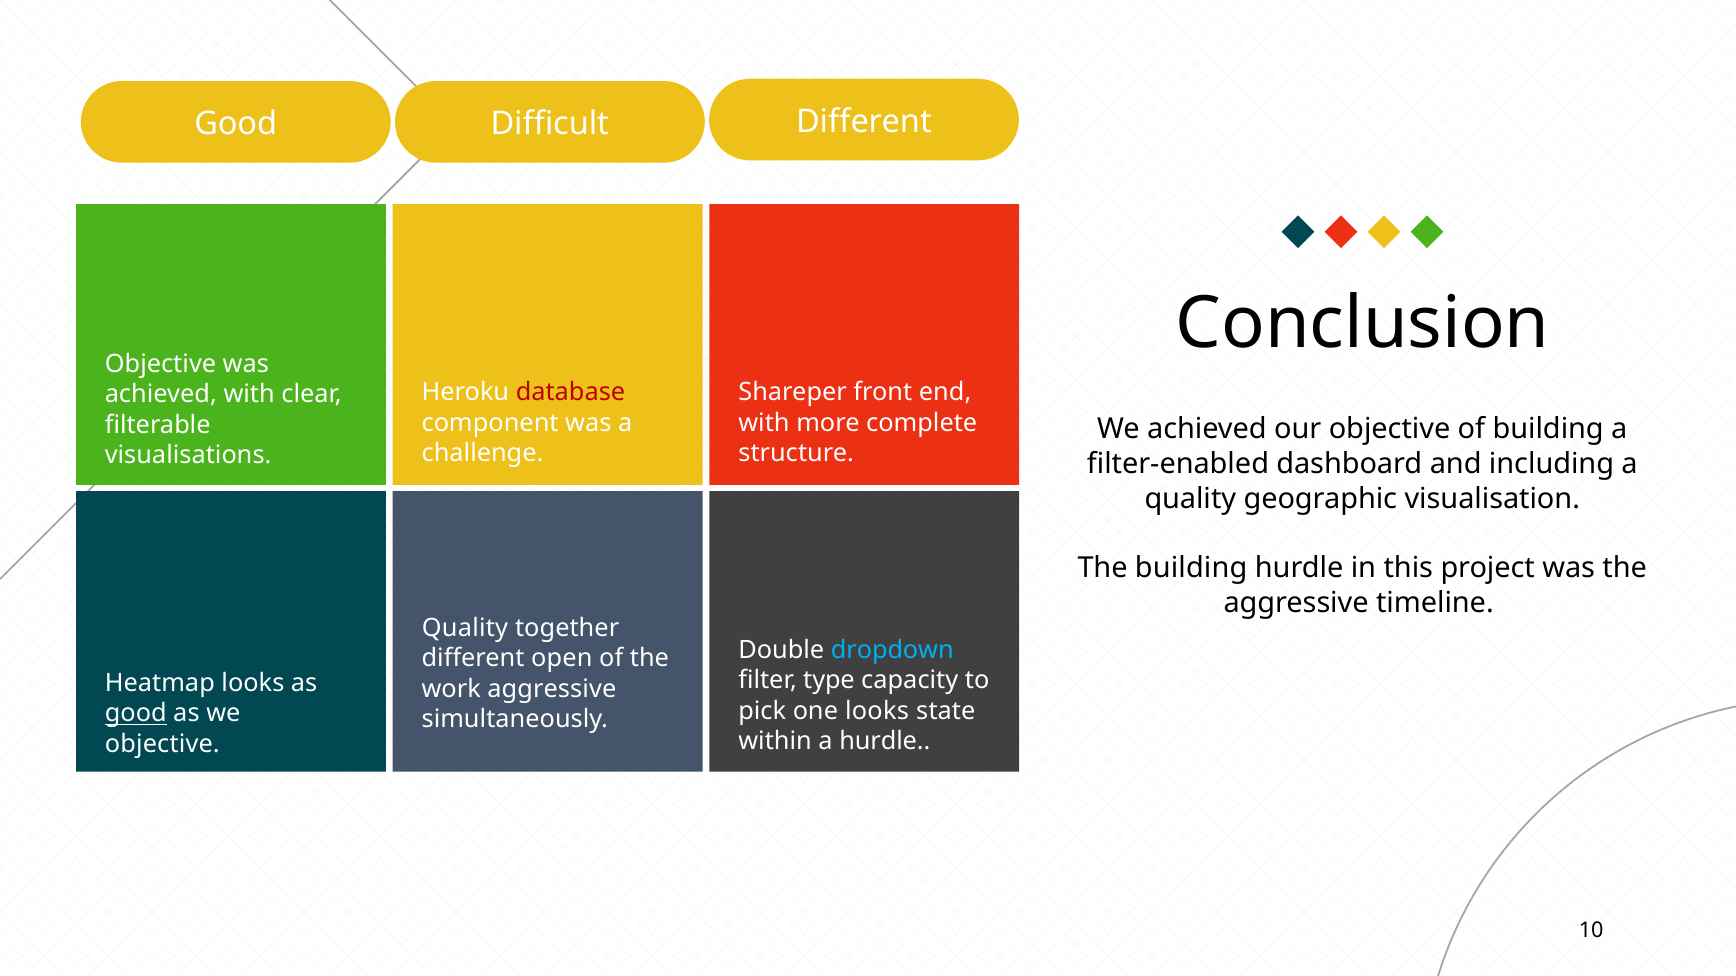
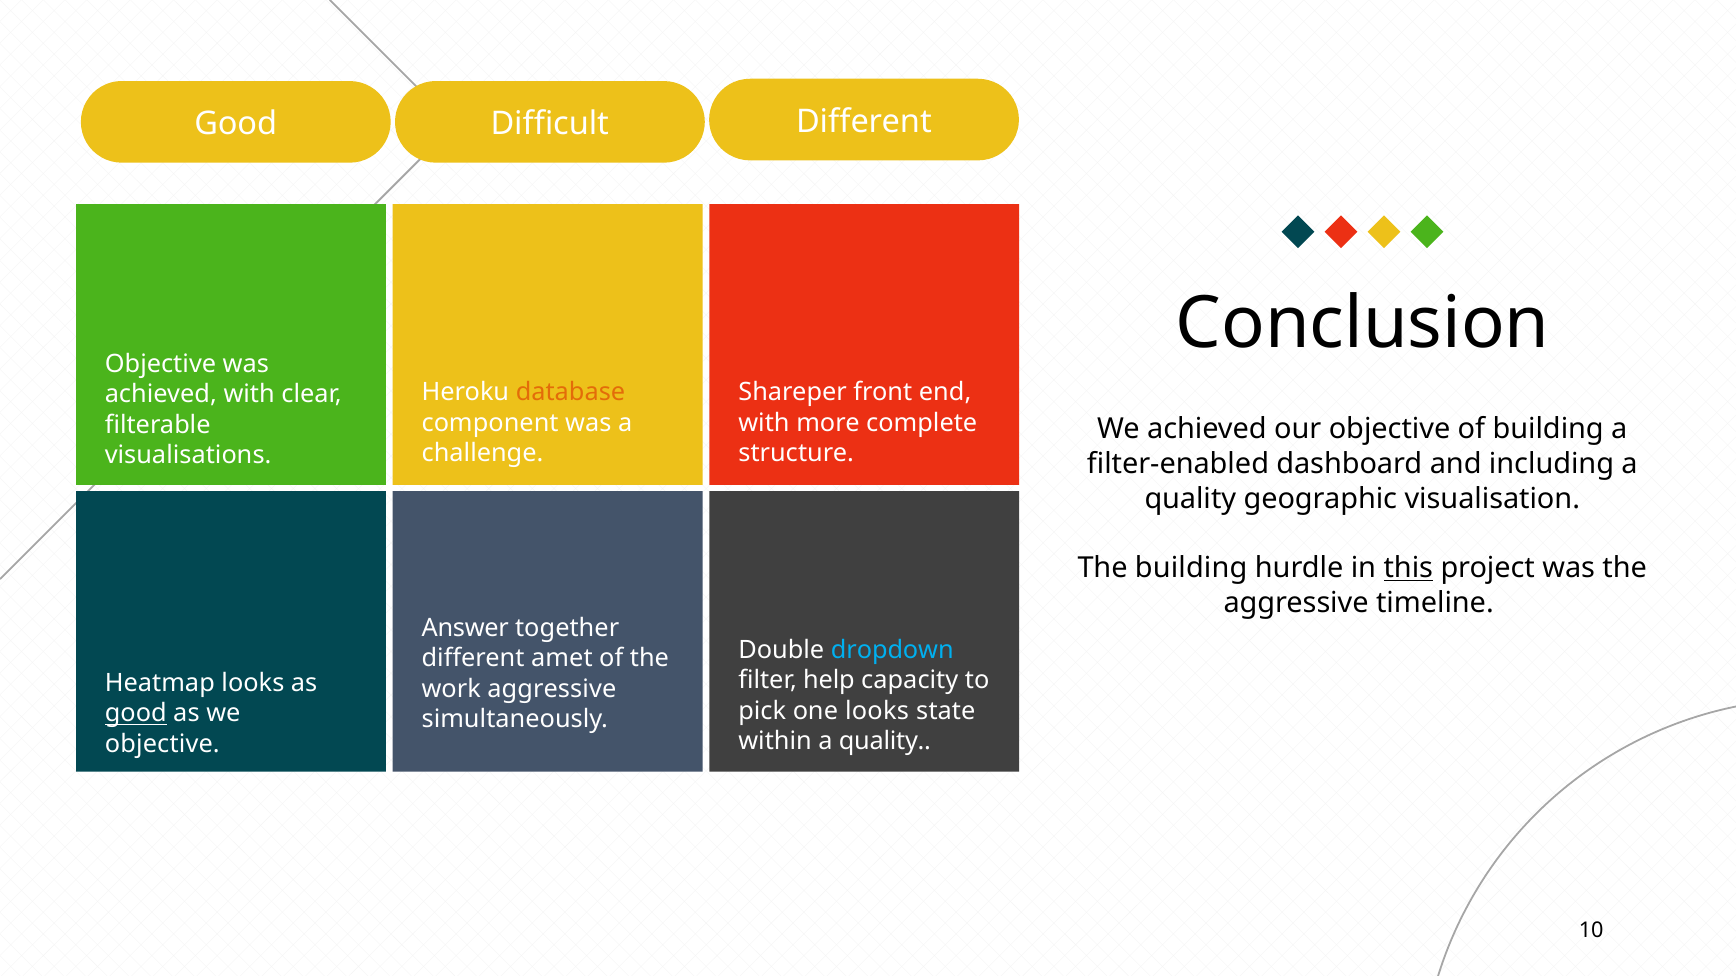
database colour: red -> orange (570, 393)
this underline: none -> present (1408, 568)
Quality: Quality -> Answer (465, 629)
different open: open -> amet (562, 659)
type: type -> help (829, 681)
within a hurdle: hurdle -> quality (885, 742)
